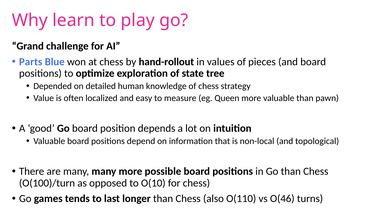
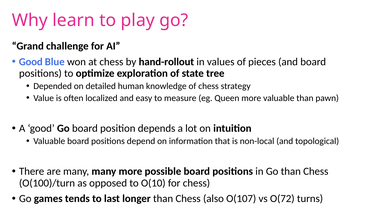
Parts: Parts -> Good (31, 62)
O(110: O(110 -> O(107 (241, 199)
O(46: O(46 -> O(72 (282, 199)
